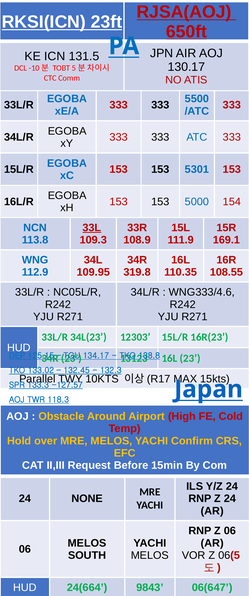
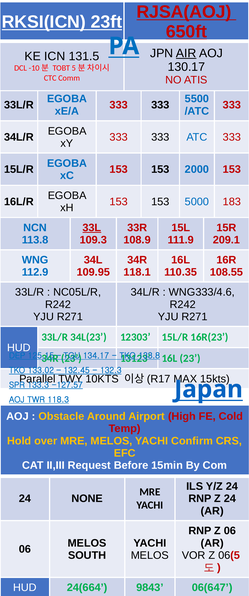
AIR underline: none -> present (186, 53)
5301: 5301 -> 2000 (197, 169)
154: 154 -> 183 (232, 202)
169.1: 169.1 -> 209.1 (226, 240)
319.8: 319.8 -> 118.1 (137, 272)
